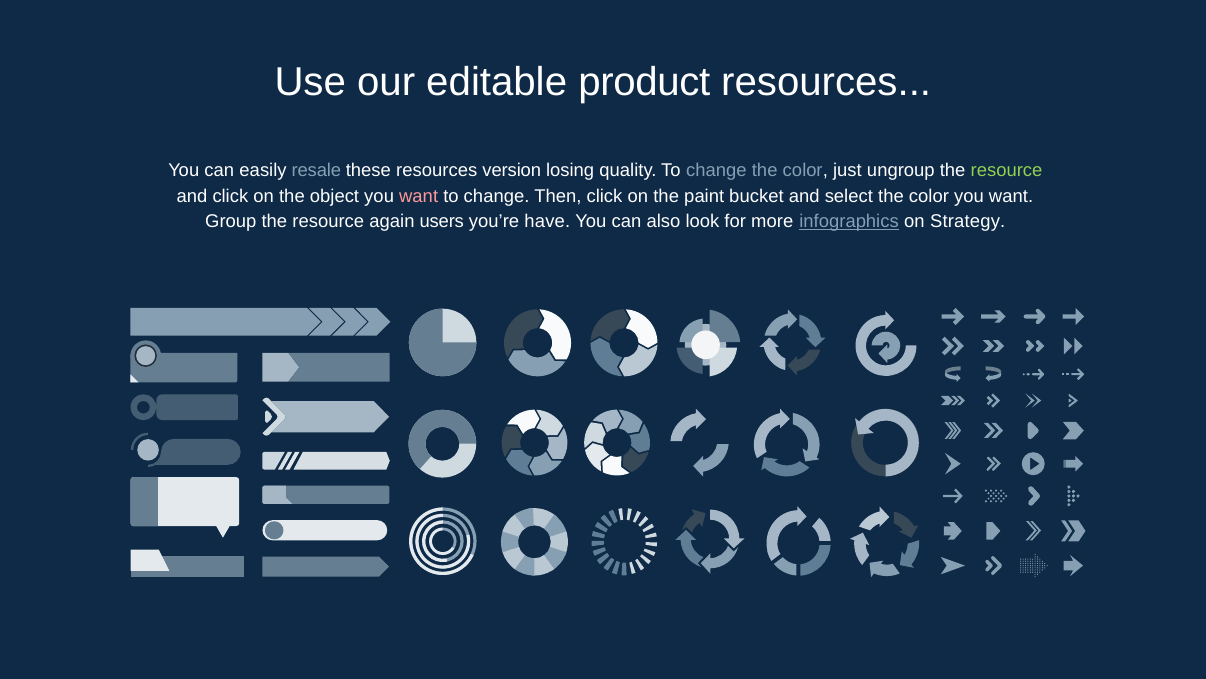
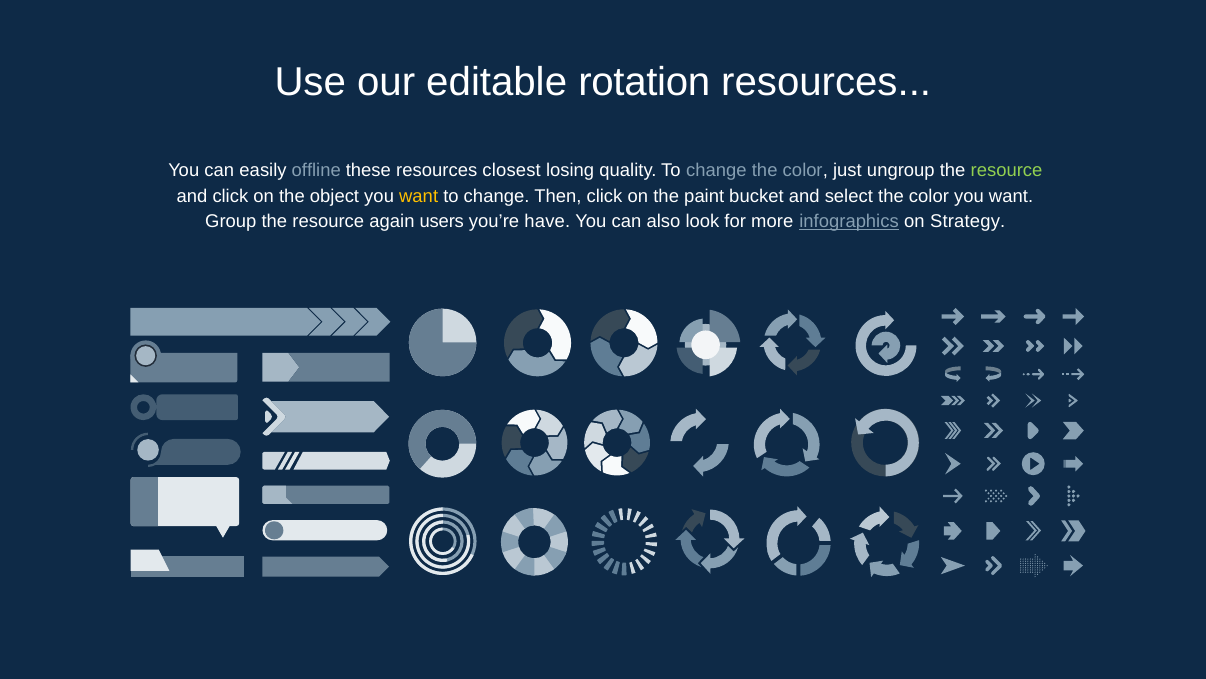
product: product -> rotation (644, 82)
resale: resale -> offline (316, 170)
version: version -> closest (512, 170)
want colour: pink -> yellow (419, 196)
